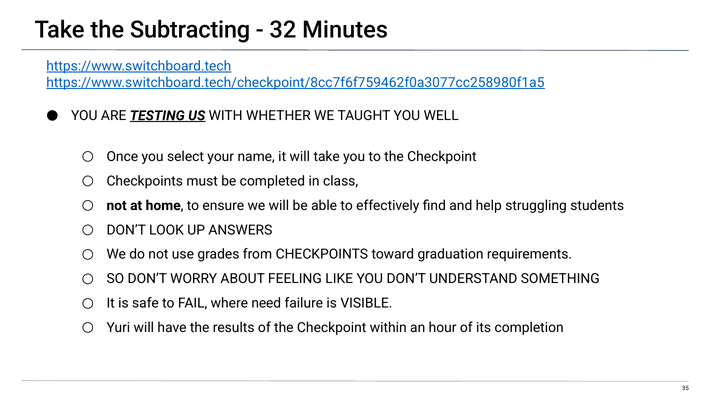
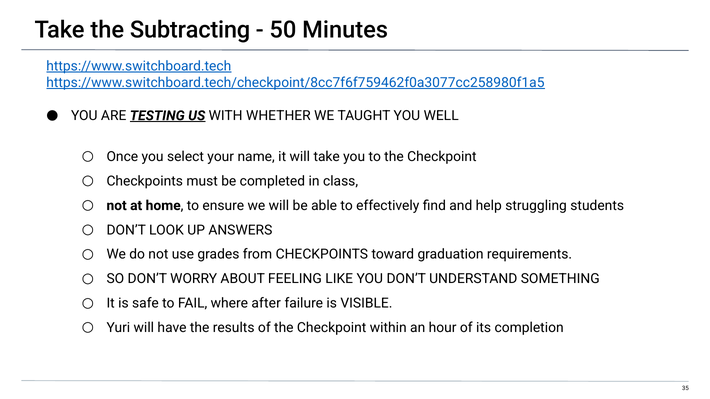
32: 32 -> 50 (283, 30)
need: need -> after (266, 304)
